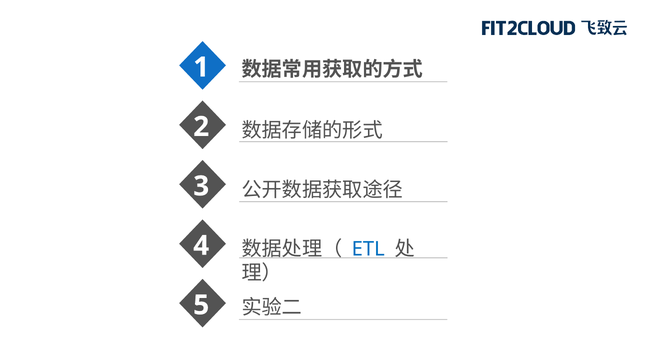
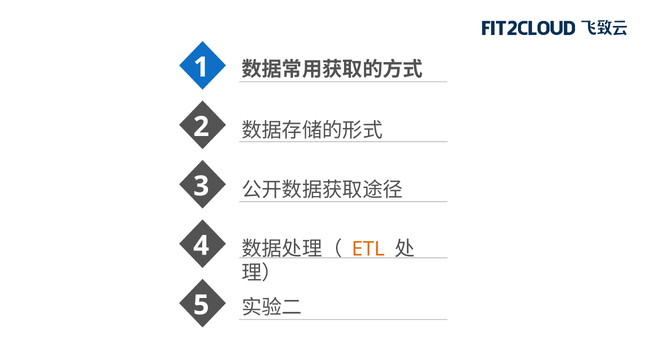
ETL colour: blue -> orange (368, 249)
